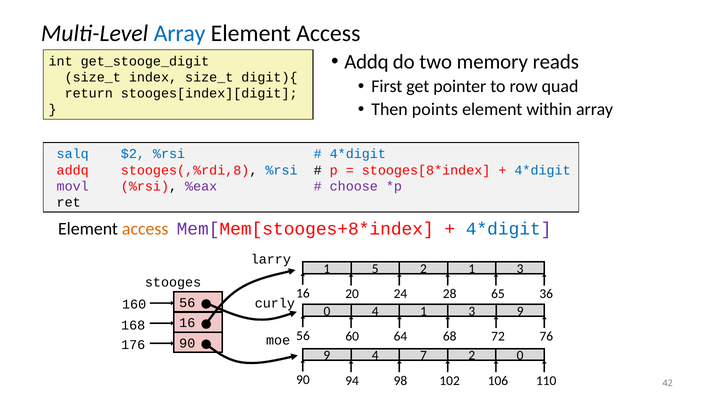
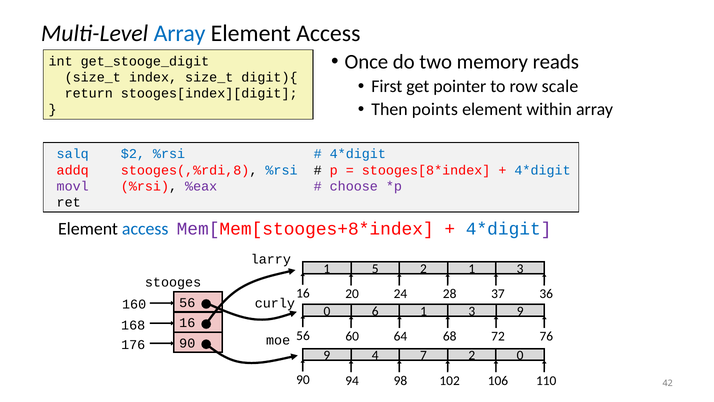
Addq: Addq -> Once (366, 62)
quad: quad -> scale (560, 86)
access colour: orange -> blue (145, 229)
65: 65 -> 37 (498, 294)
0 4: 4 -> 6 (375, 311)
